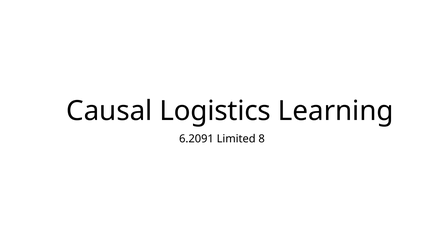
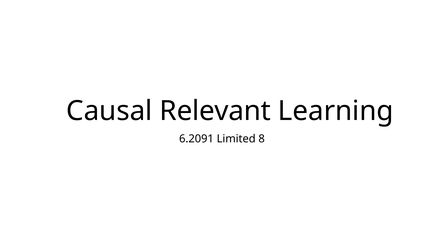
Logistics: Logistics -> Relevant (215, 111)
